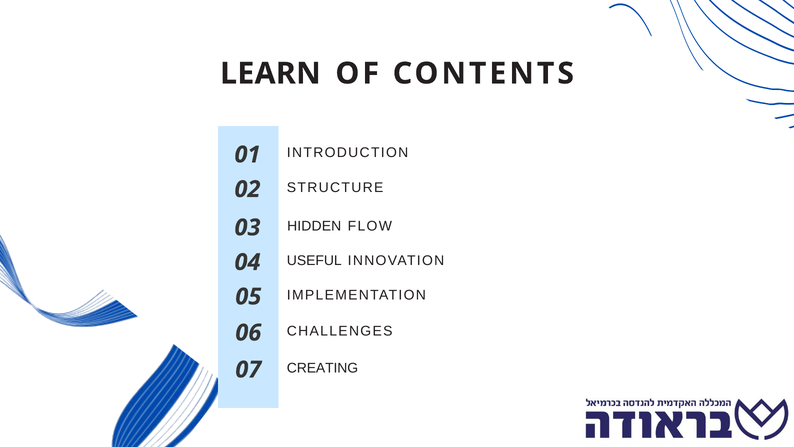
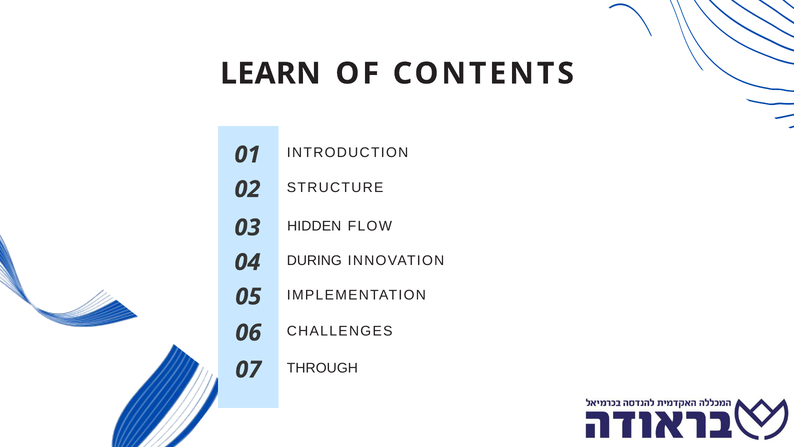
USEFUL: USEFUL -> DURING (314, 261)
CREATING: CREATING -> THROUGH (322, 368)
